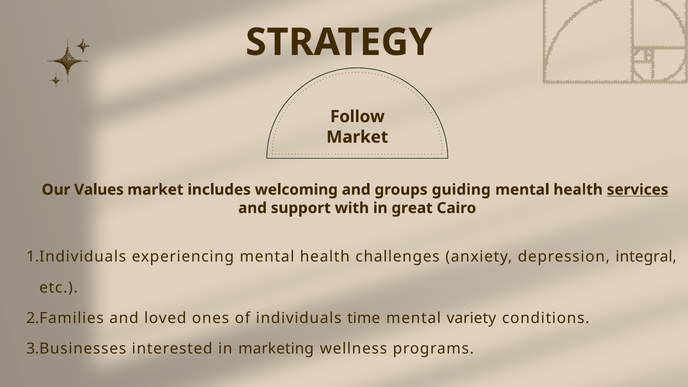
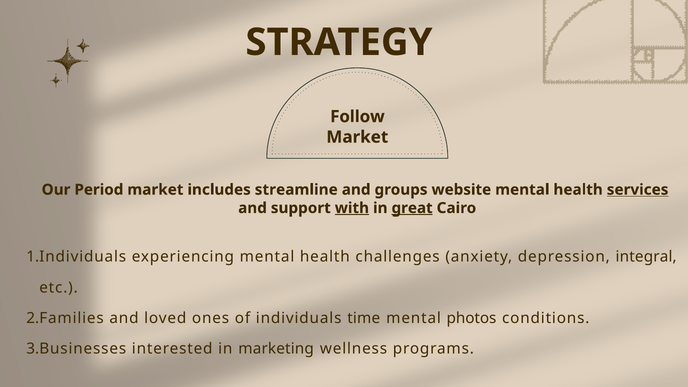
Values: Values -> Period (99, 190)
welcoming: welcoming -> streamline (296, 190)
guiding: guiding -> website (461, 190)
with underline: none -> present (352, 208)
great underline: none -> present (412, 208)
variety: variety -> photos (471, 318)
